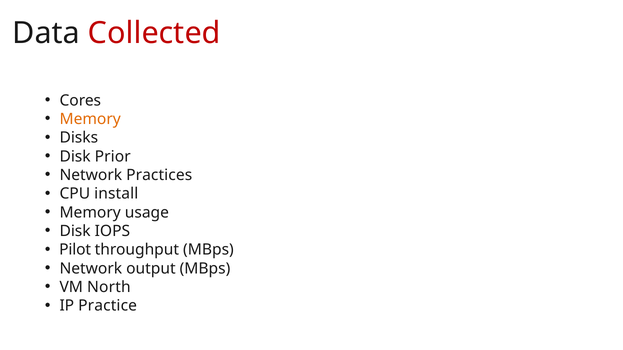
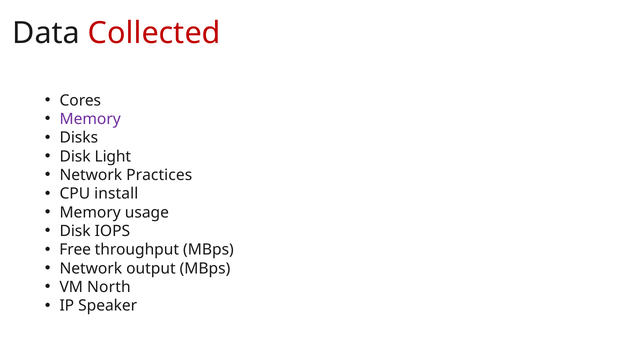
Memory colour: orange -> purple (90, 119)
Prior: Prior -> Light (113, 157)
Pilot: Pilot -> Free (75, 250)
Practice: Practice -> Speaker (108, 306)
